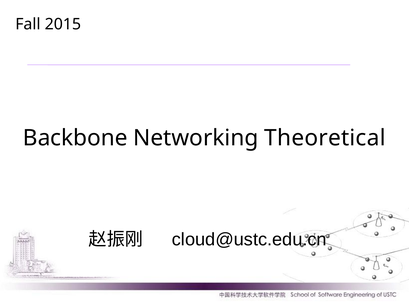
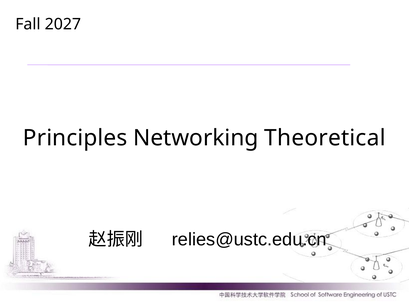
2015: 2015 -> 2027 (63, 24)
Backbone: Backbone -> Principles (75, 138)
cloud@ustc.edu.cn: cloud@ustc.edu.cn -> relies@ustc.edu.cn (249, 239)
